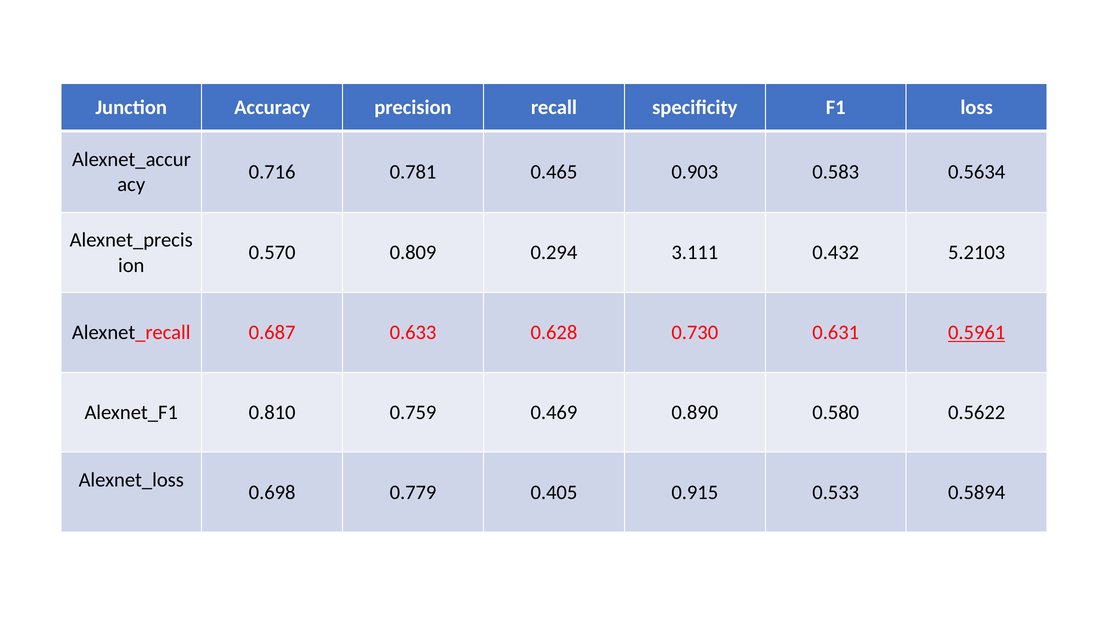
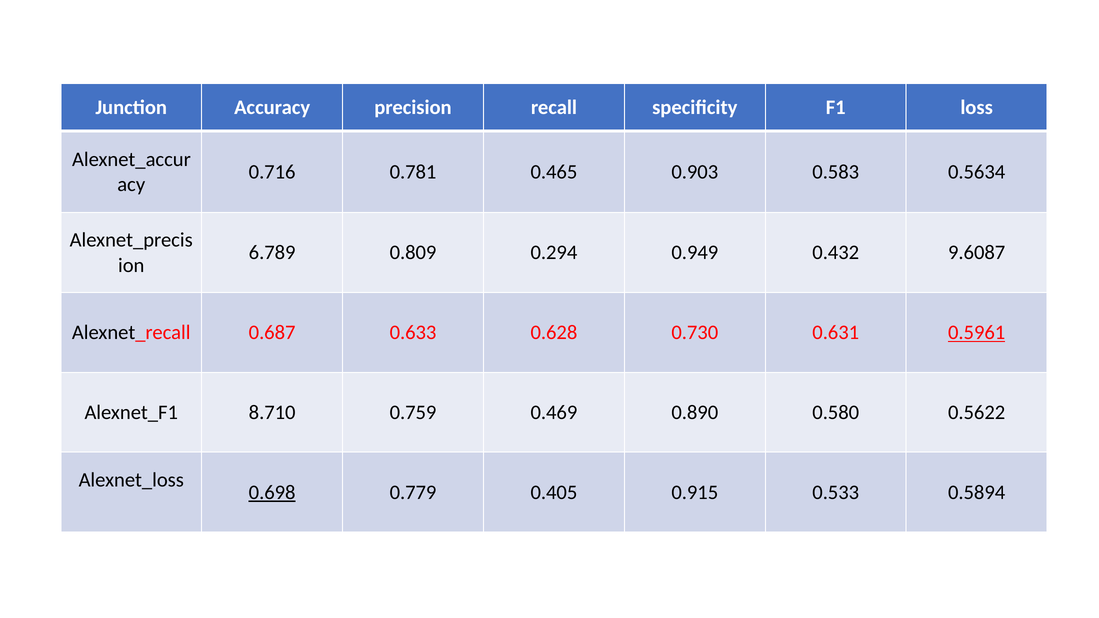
0.570: 0.570 -> 6.789 (272, 253)
3.111: 3.111 -> 0.949 (695, 253)
5.2103: 5.2103 -> 9.6087 (977, 253)
0.810: 0.810 -> 8.710 (272, 413)
0.698 underline: none -> present (272, 493)
